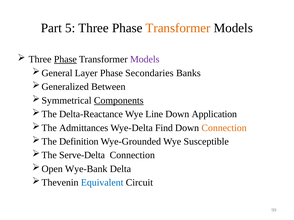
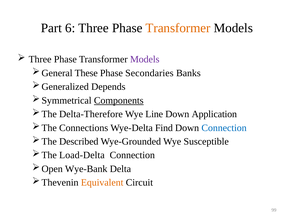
5: 5 -> 6 (70, 28)
Phase underline: present -> none (65, 59)
Layer: Layer -> These (86, 73)
Between: Between -> Depends (108, 87)
Delta-Reactance: Delta-Reactance -> Delta-Therefore (91, 114)
Admittances: Admittances -> Connections (84, 128)
Connection colour: orange -> blue (224, 128)
Definition: Definition -> Described (79, 142)
Serve-Delta: Serve-Delta -> Load-Delta (82, 156)
Equivalent colour: blue -> orange (102, 183)
